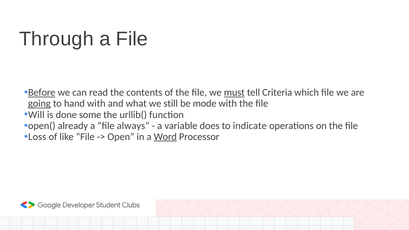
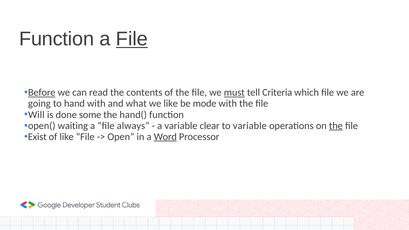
Through: Through -> Function (57, 39)
File underline: none -> present (132, 39)
going underline: present -> none (39, 104)
we still: still -> like (171, 104)
urllib(: urllib( -> hand( (133, 115)
already: already -> waiting (73, 126)
does: does -> clear (210, 126)
to indicate: indicate -> variable (250, 126)
the underline: none -> present (336, 126)
Loss: Loss -> Exist (37, 137)
